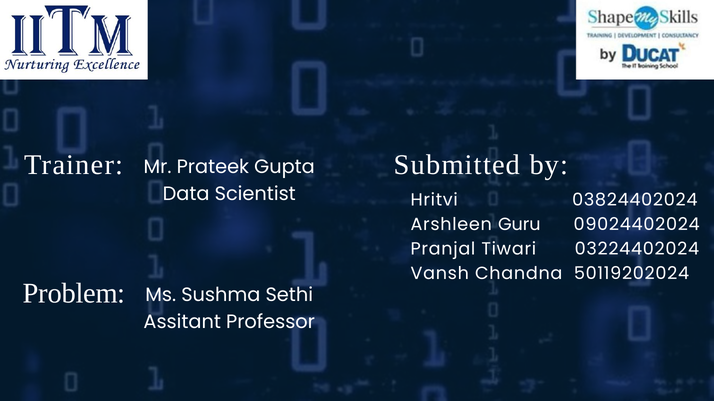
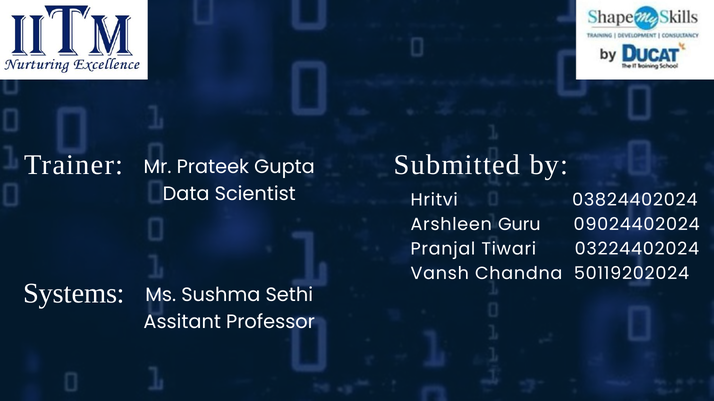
Problem: Problem -> Systems (74, 294)
